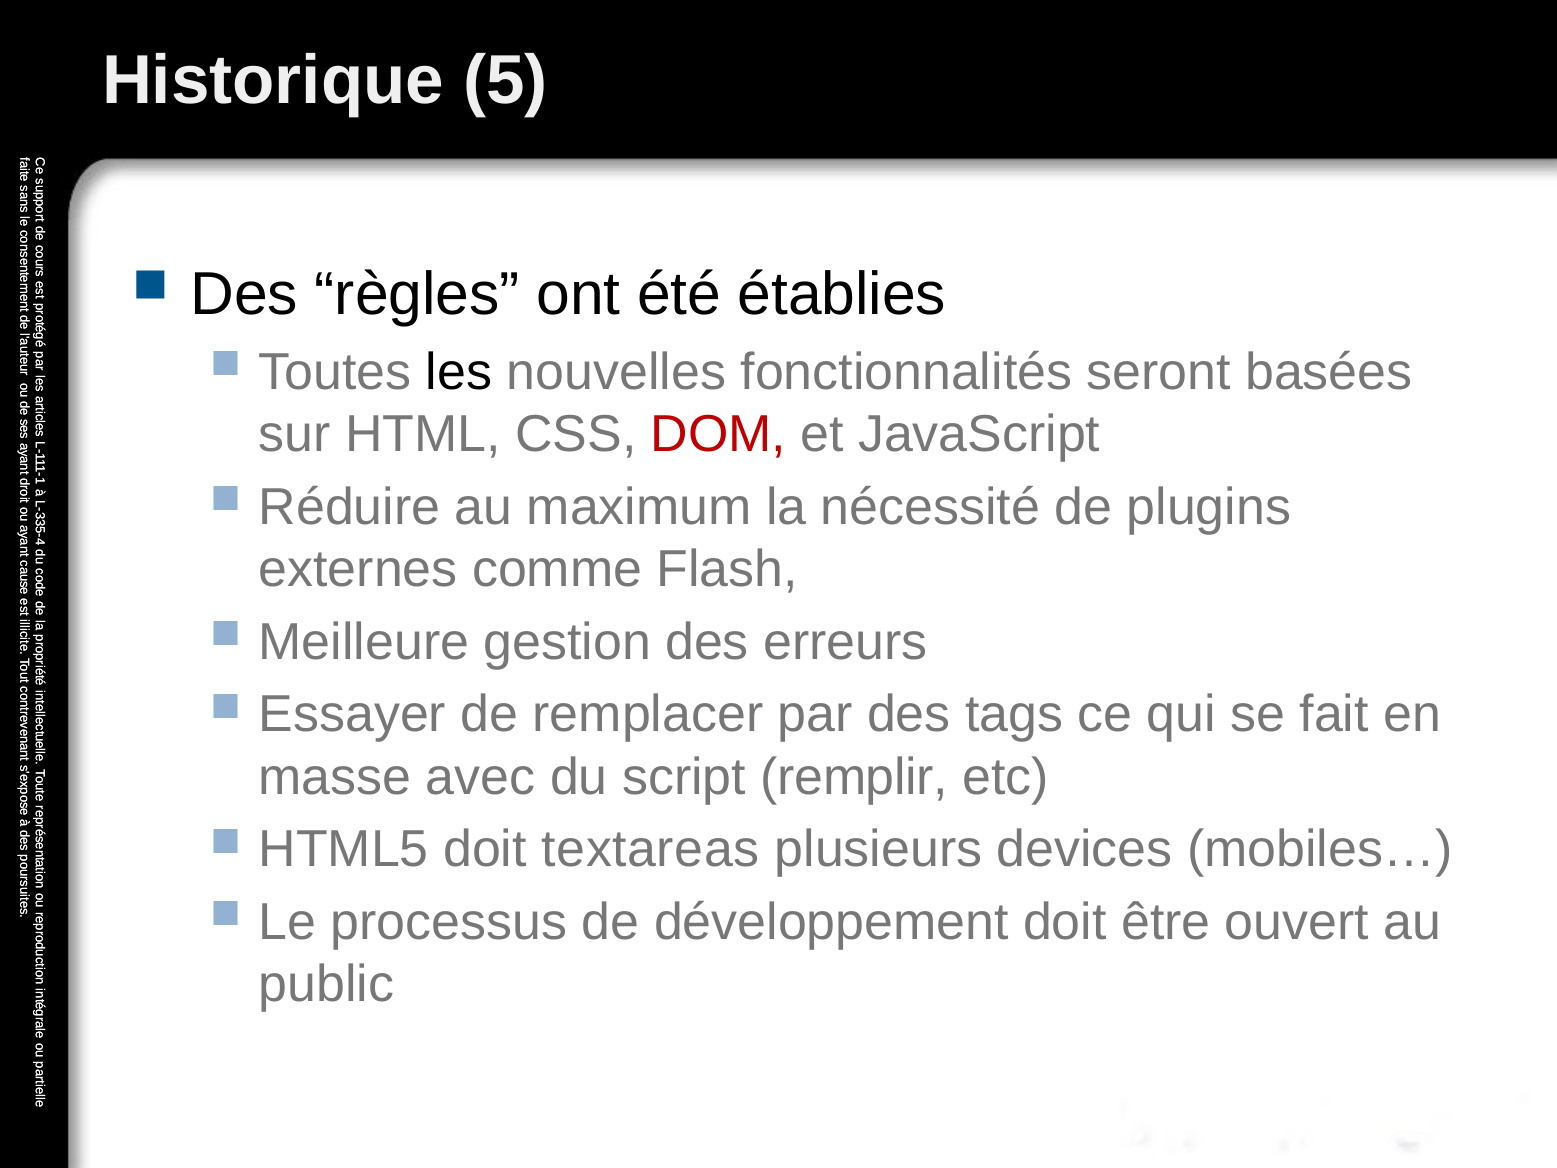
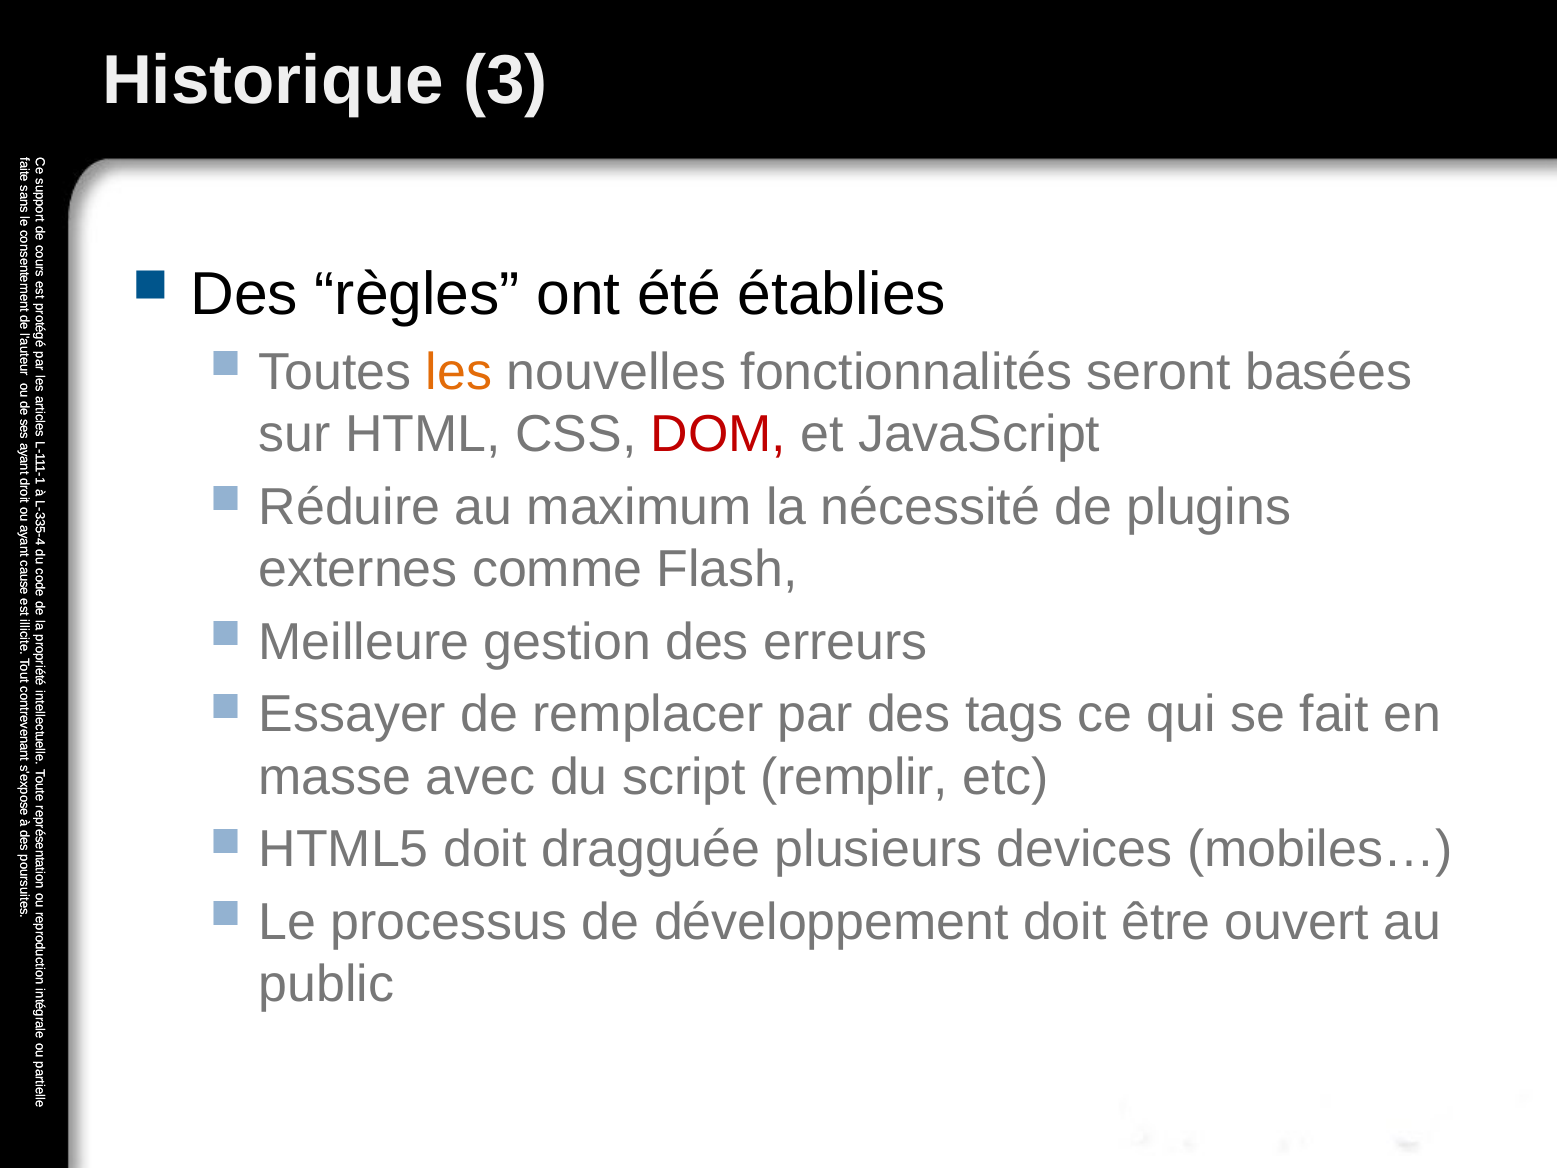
Historique 5: 5 -> 3 (506, 81)
les colour: black -> orange (459, 372)
textareas: textareas -> dragguée (651, 850)
